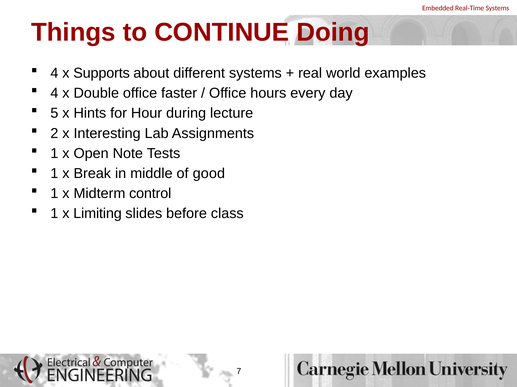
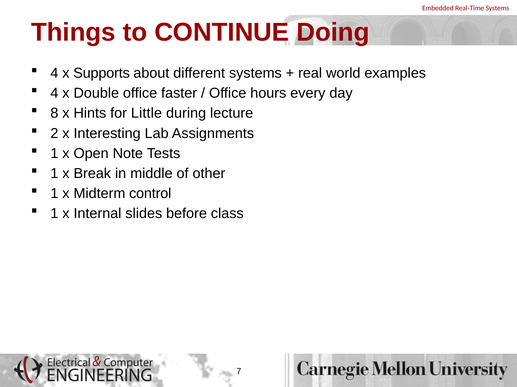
5: 5 -> 8 (54, 113)
Hour: Hour -> Little (146, 113)
good: good -> other (209, 174)
Limiting: Limiting -> Internal (97, 214)
